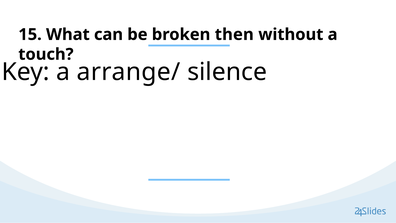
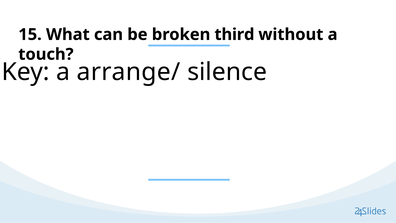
then: then -> third (234, 34)
